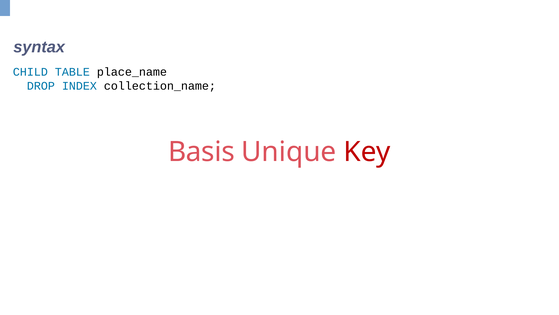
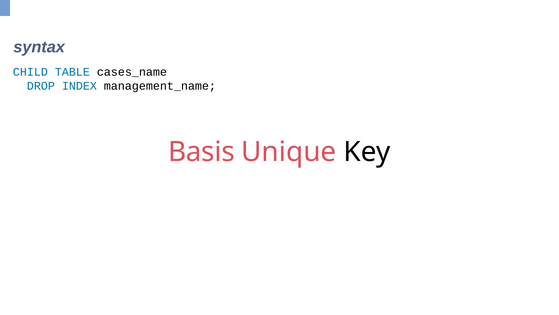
place_name: place_name -> cases_name (132, 72)
collection_name: collection_name -> management_name (160, 86)
Key colour: red -> black (367, 152)
